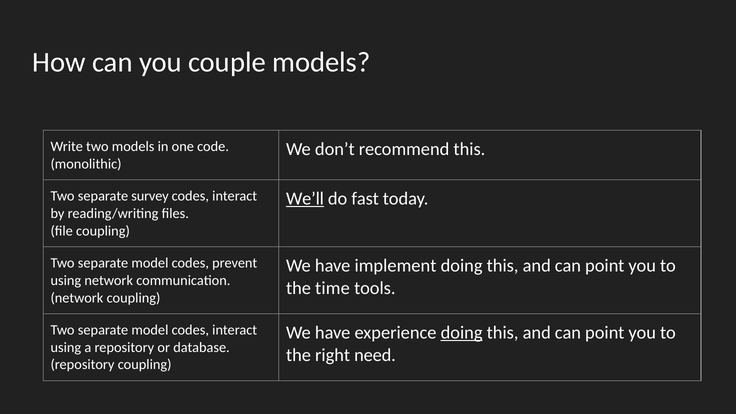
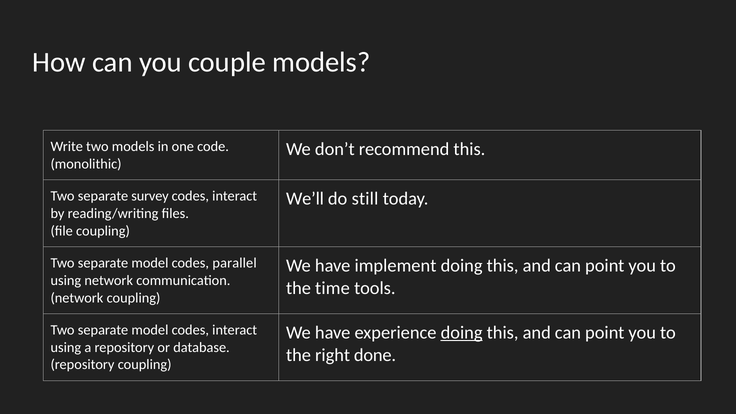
We’ll underline: present -> none (305, 199)
fast: fast -> still (365, 199)
prevent: prevent -> parallel (235, 263)
need: need -> done (375, 355)
